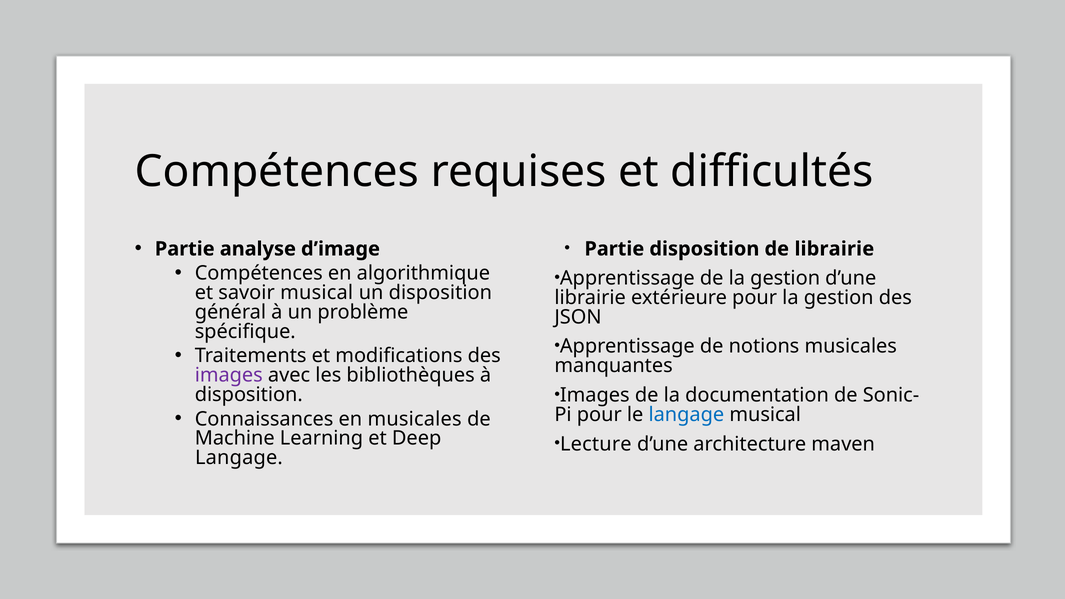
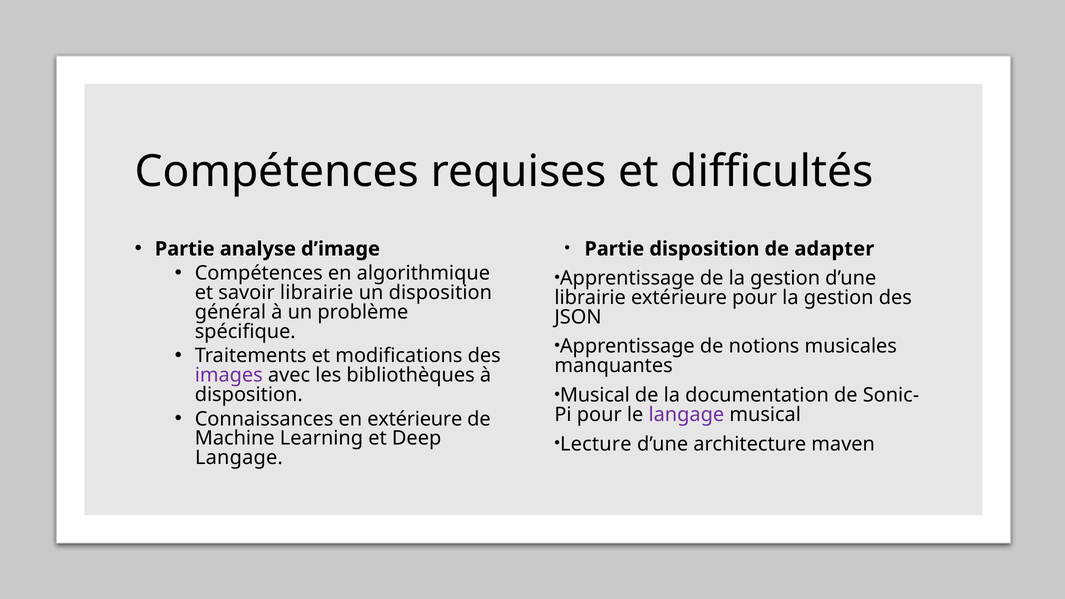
de librairie: librairie -> adapter (834, 249)
savoir musical: musical -> librairie (317, 293)
Images: Images -> Musical (595, 395)
en musicales: musicales -> extérieure (415, 419)
langage colour: blue -> purple (686, 415)
